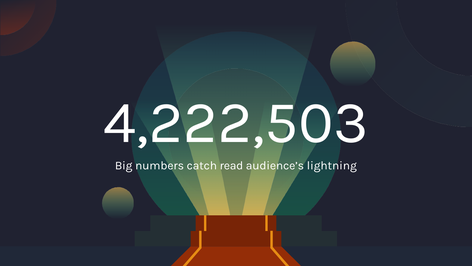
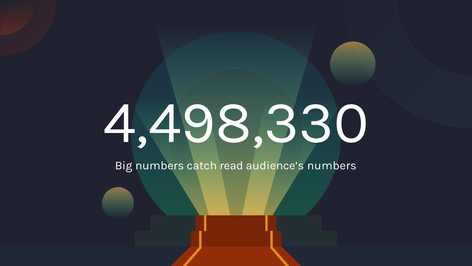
4,222,503: 4,222,503 -> 4,498,330 (236, 122)
audience’s lightning: lightning -> numbers (332, 165)
